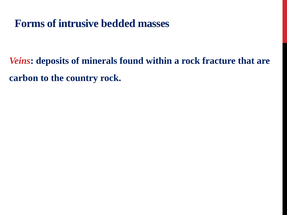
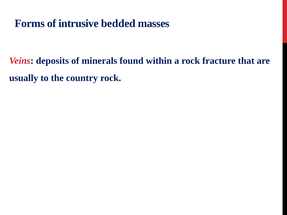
carbon: carbon -> usually (24, 78)
